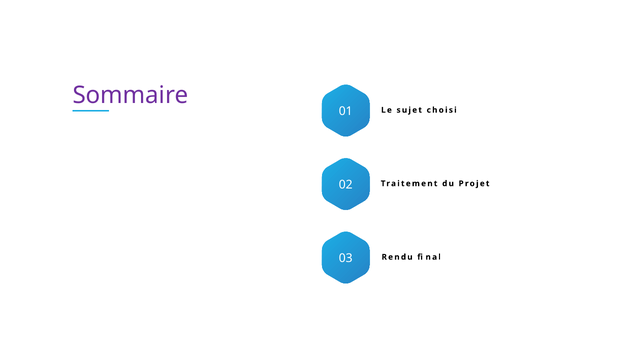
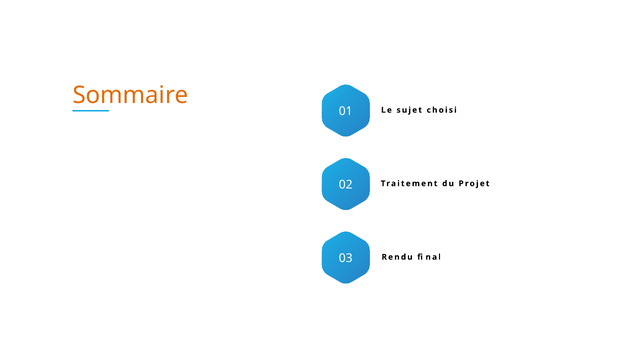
Sommaire colour: purple -> orange (131, 95)
